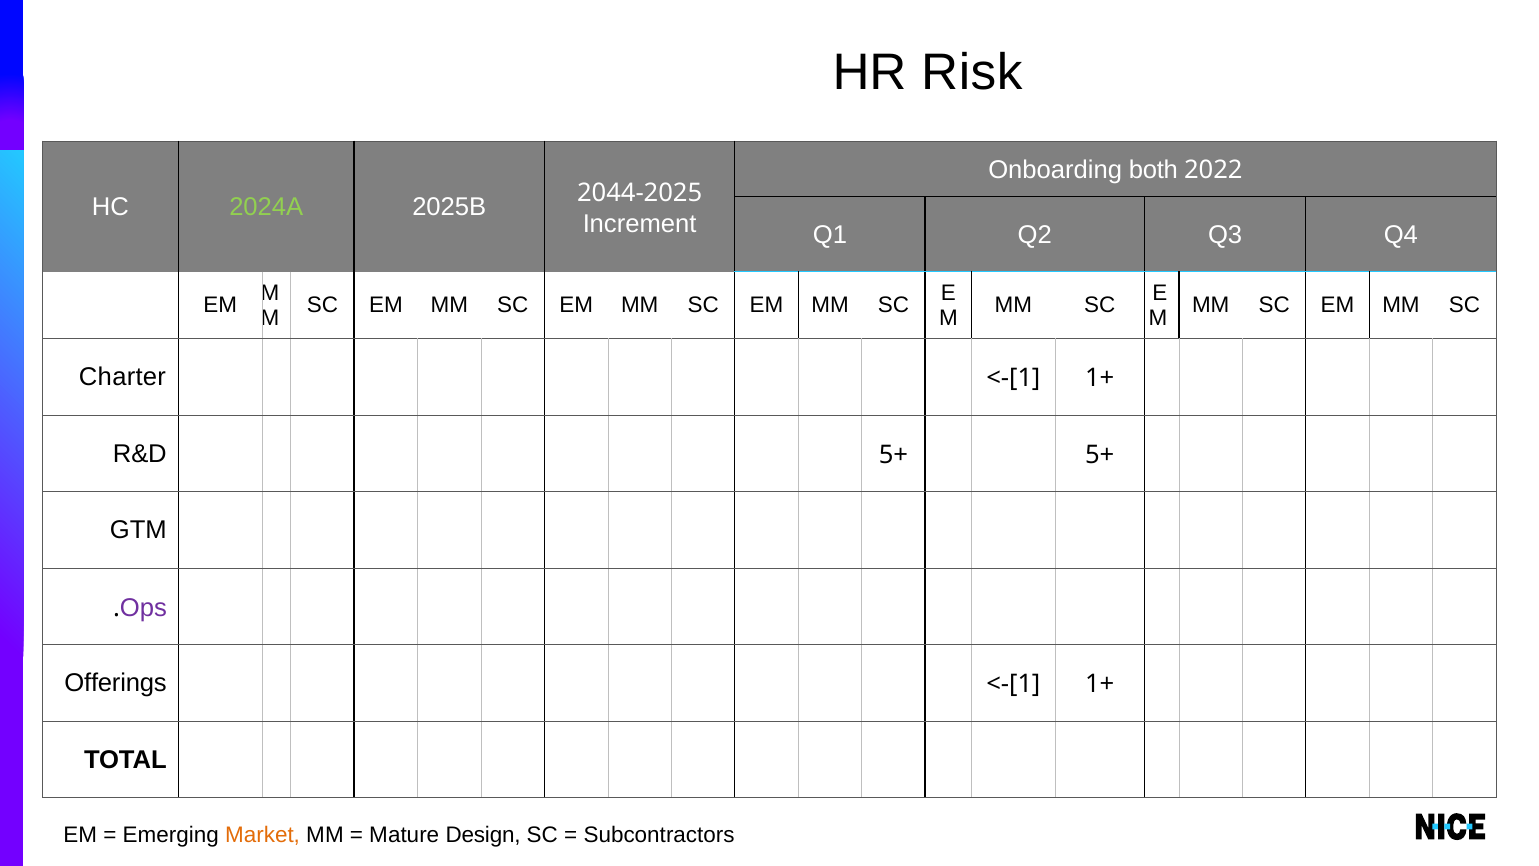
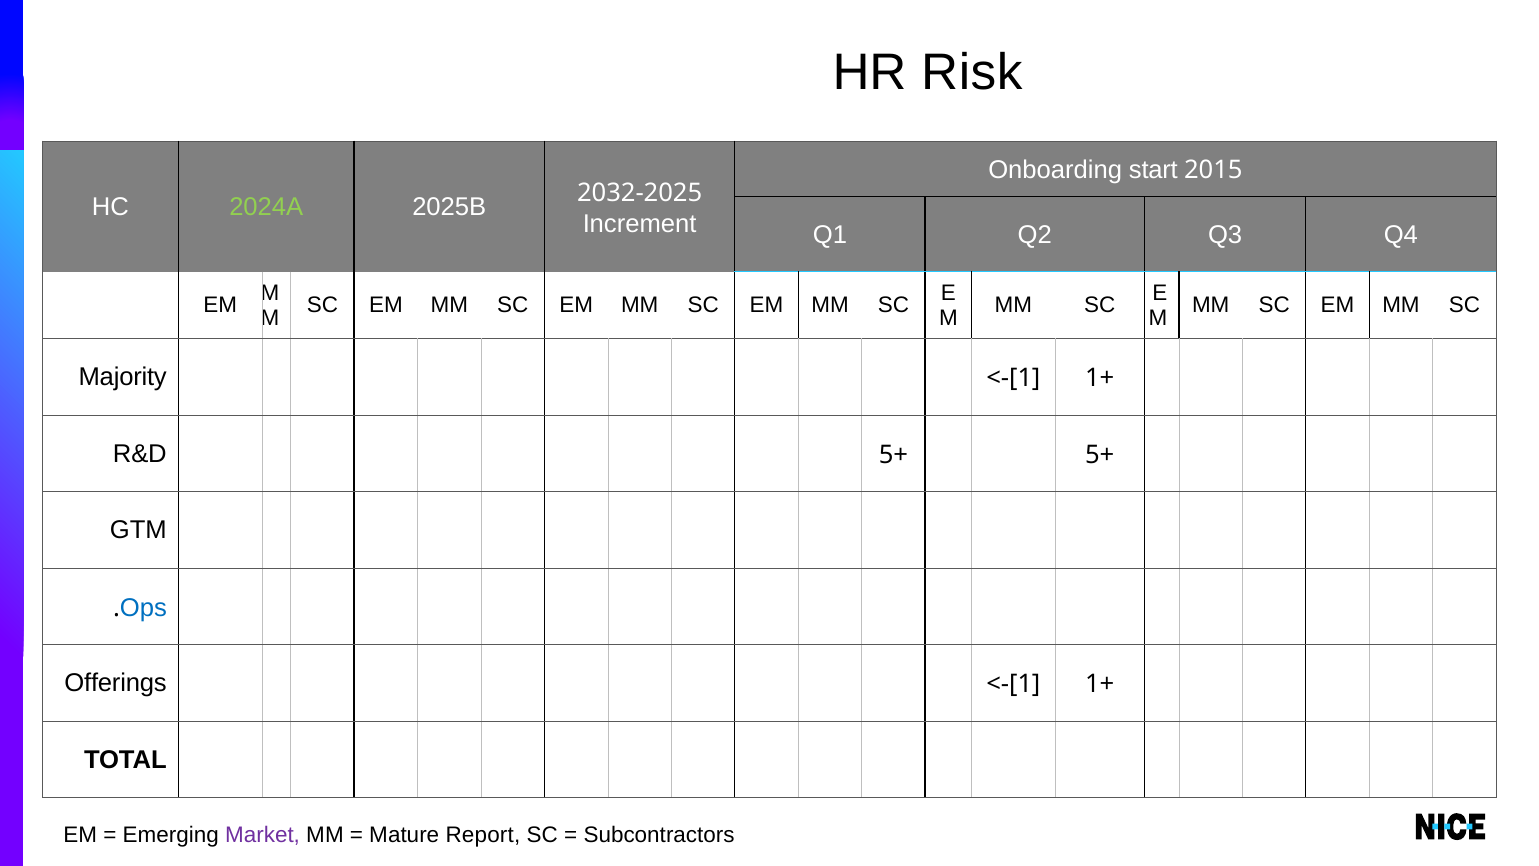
both: both -> start (1153, 170)
2022: 2022 -> 2015 (1213, 170)
2044-2025: 2044-2025 -> 2032-2025 (640, 193)
Charter: Charter -> Majority (123, 377)
Ops colour: purple -> blue (143, 608)
Market colour: orange -> purple (263, 835)
Design: Design -> Report (483, 835)
